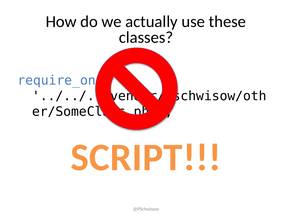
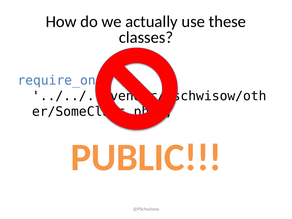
SCRIPT: SCRIPT -> PUBLIC (146, 157)
